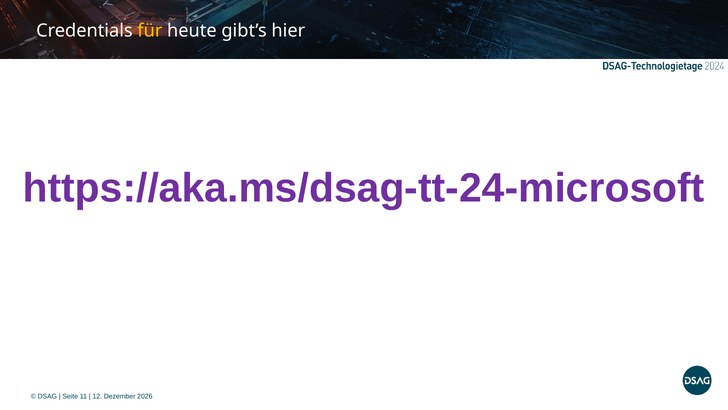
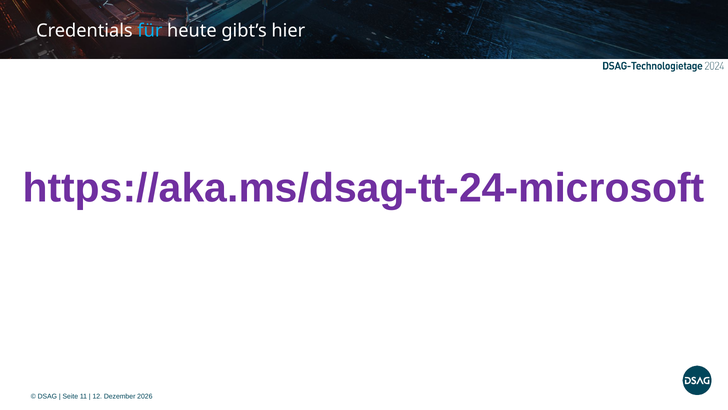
für colour: yellow -> light blue (150, 31)
